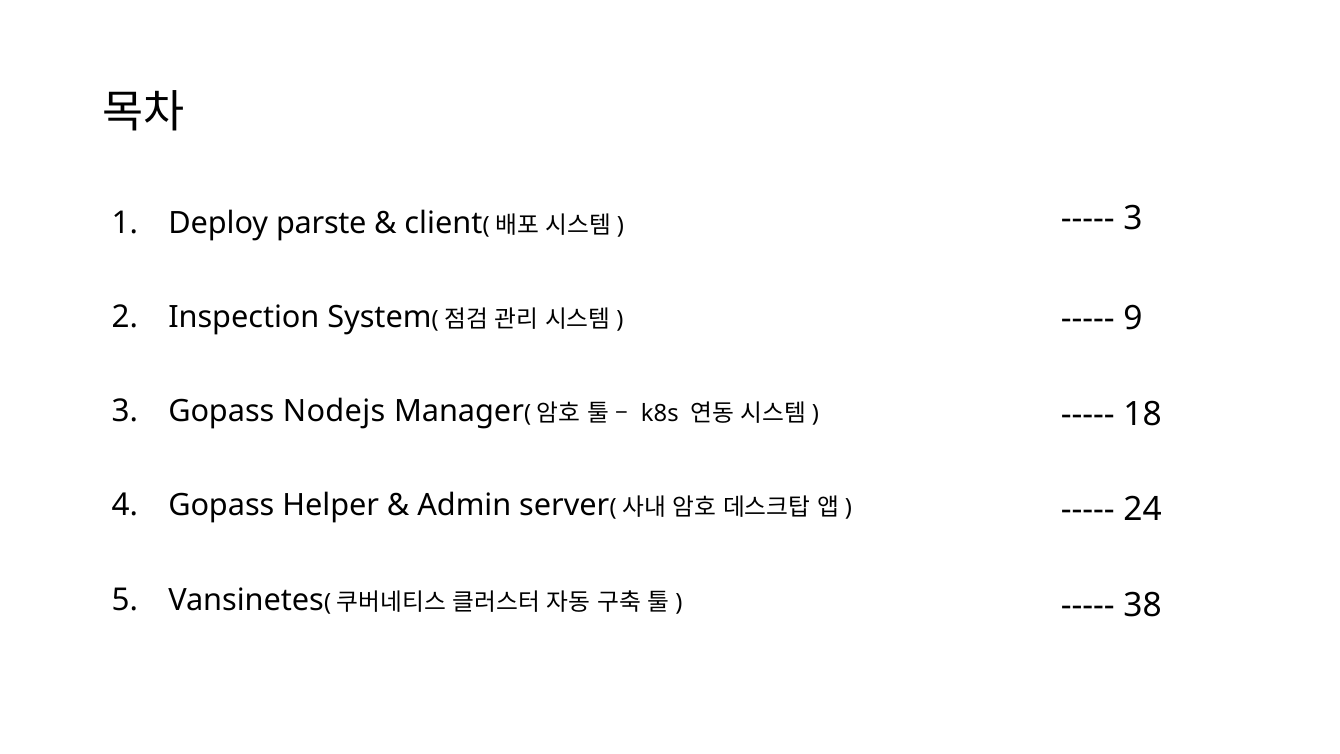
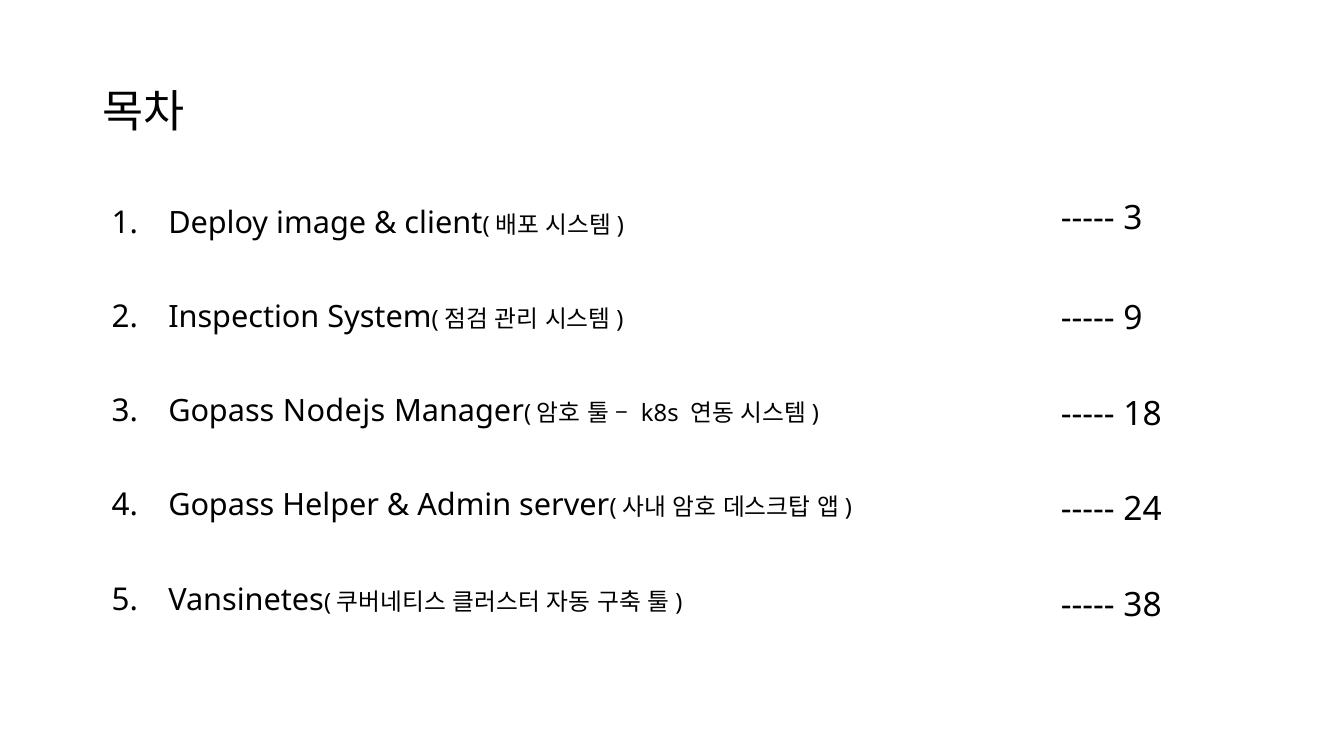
parste: parste -> image (321, 223)
